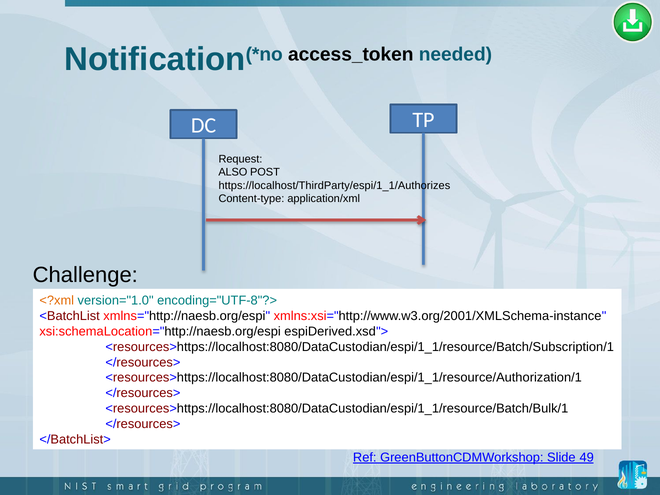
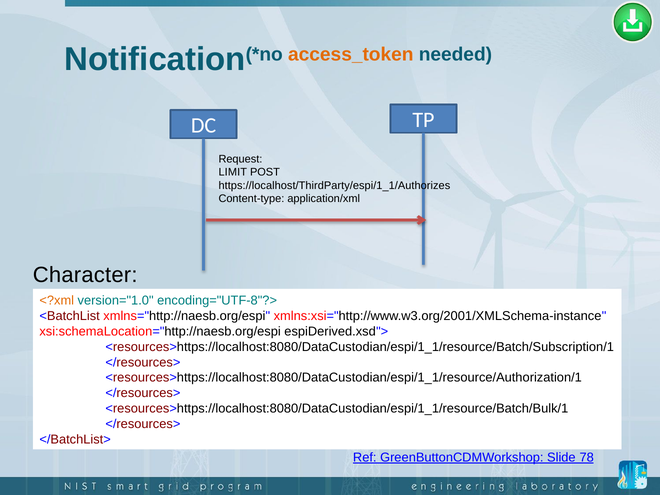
access_token colour: black -> orange (351, 54)
ALSO: ALSO -> LIMIT (233, 172)
Challenge: Challenge -> Character (85, 275)
49: 49 -> 78 (587, 457)
